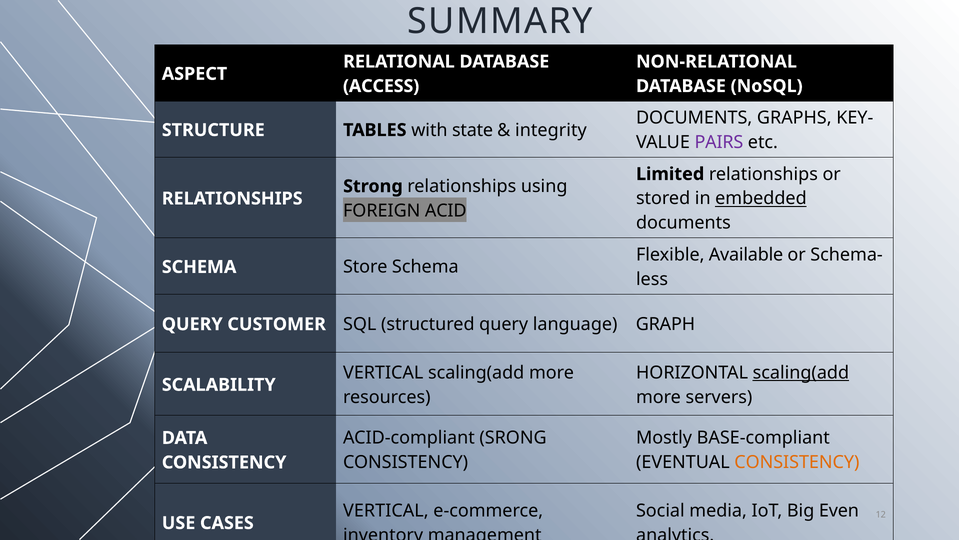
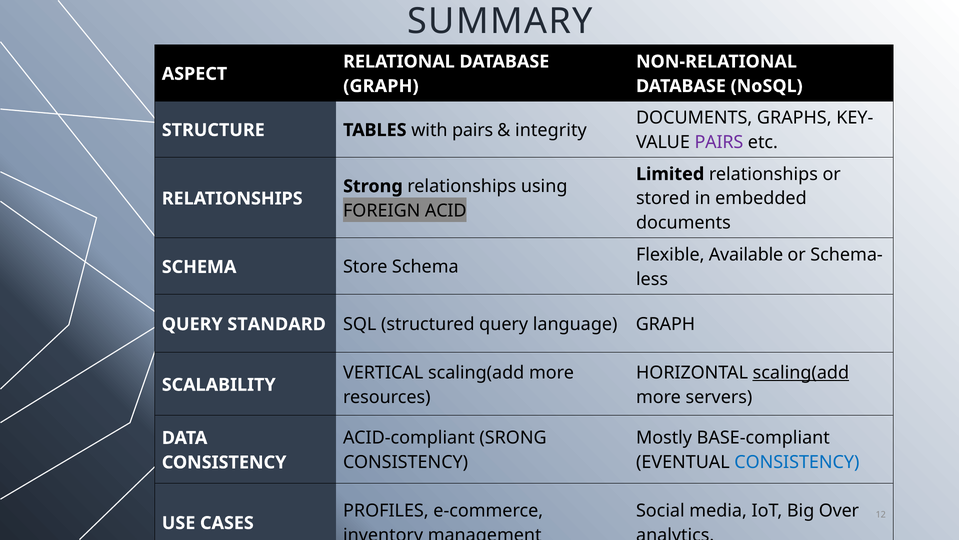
ACCESS: ACCESS -> GRAPH (381, 86)
with state: state -> pairs (473, 130)
embedded underline: present -> none (761, 198)
CUSTOMER: CUSTOMER -> STANDARD (277, 324)
CONSISTENCY colour: orange -> blue (797, 462)
VERTICAL: VERTICAL -> PROFILES (386, 510)
Even: Even -> Over (839, 510)
